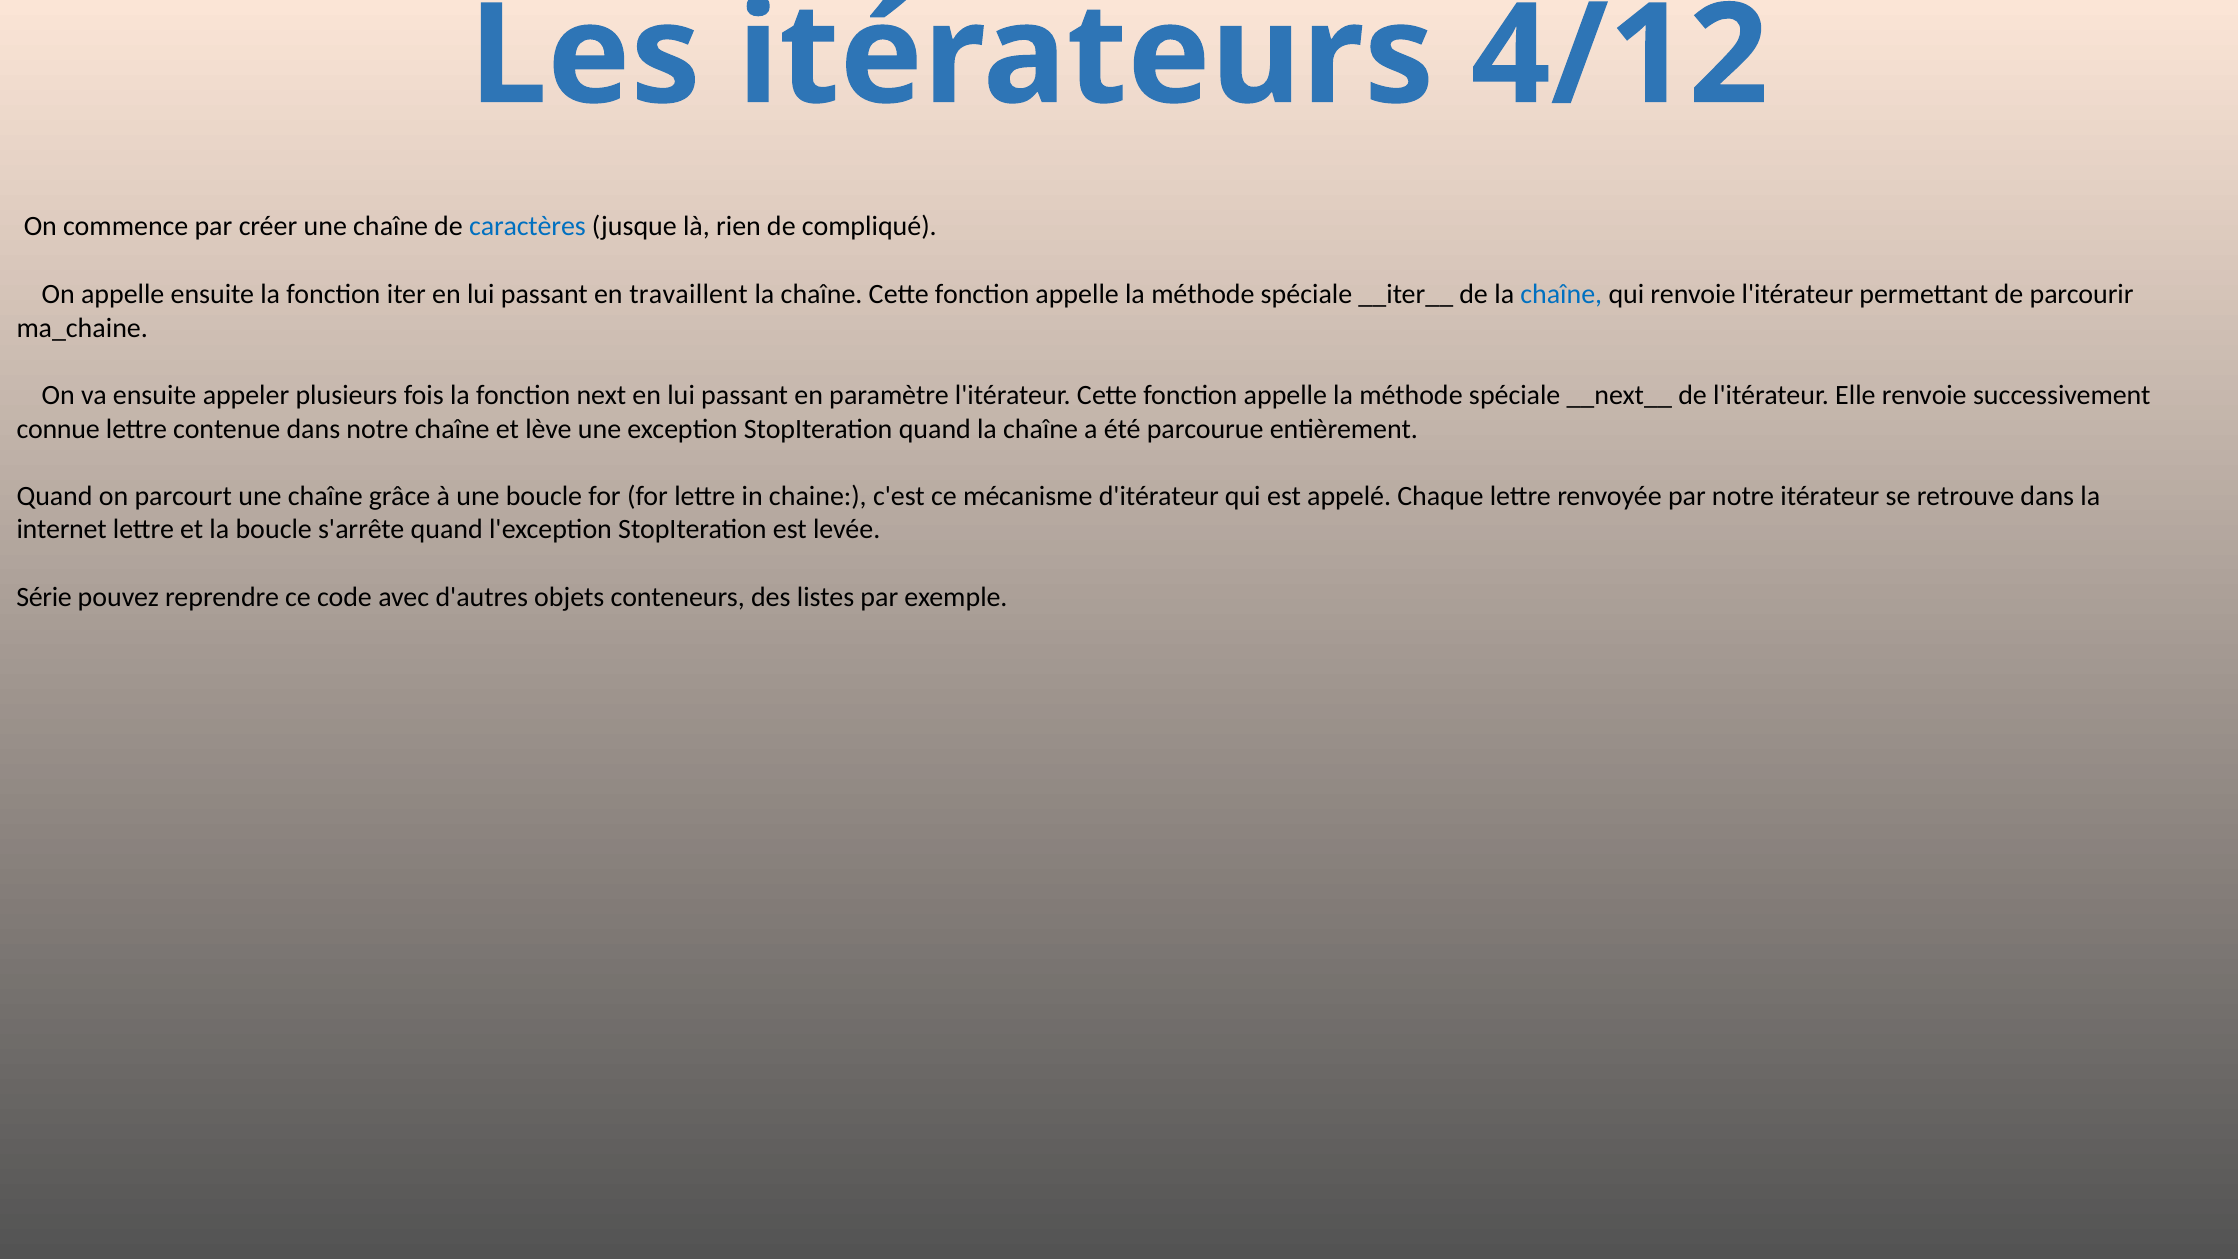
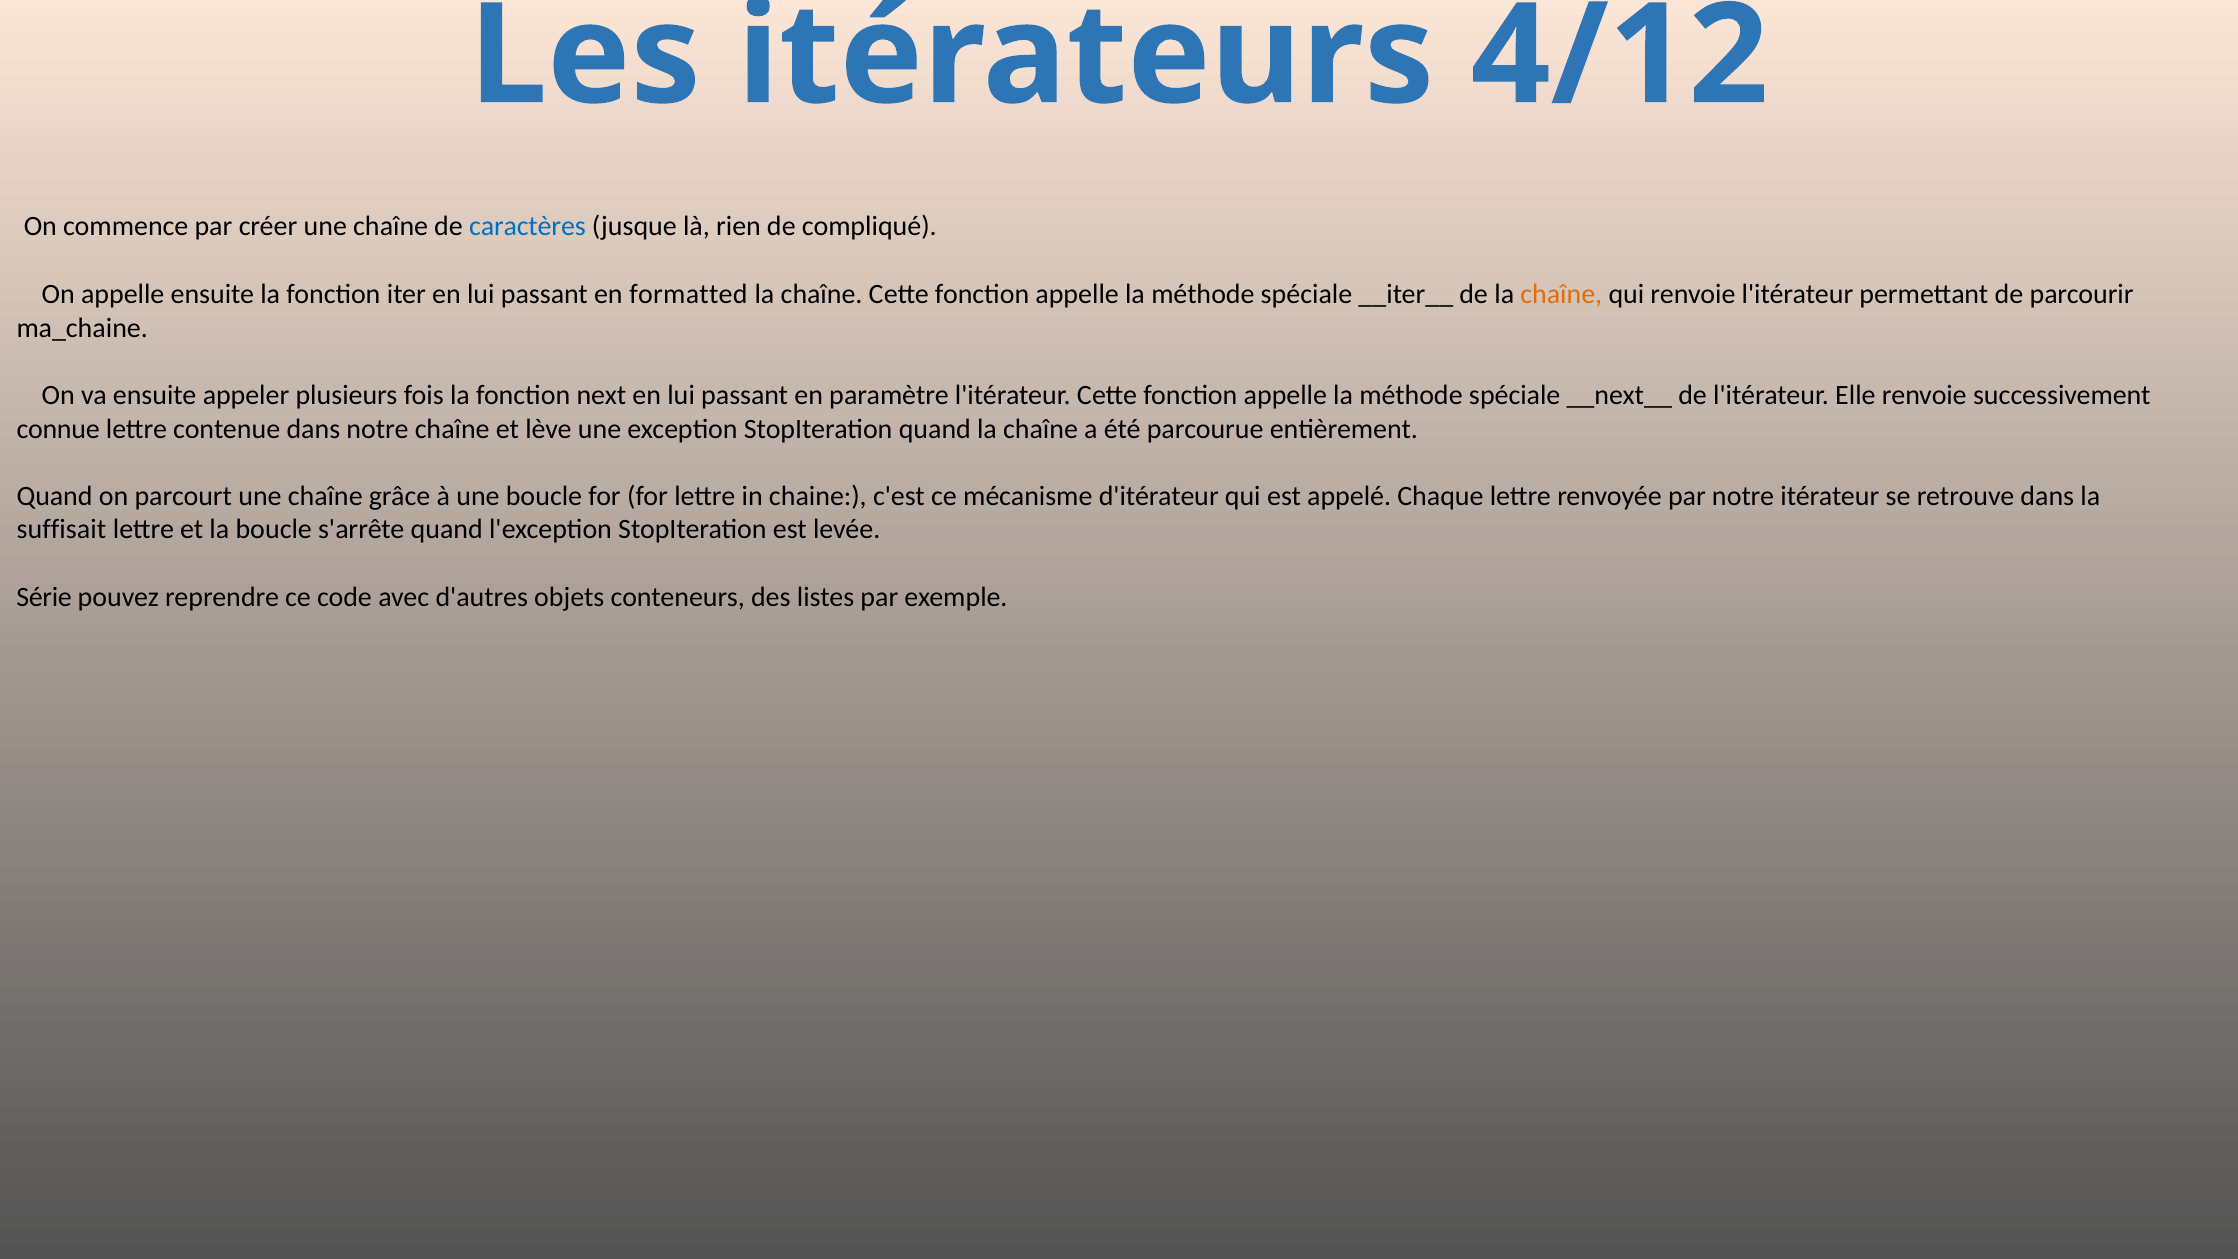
travaillent: travaillent -> formatted (688, 295)
chaîne colour: blue -> orange (1561, 295)
internet: internet -> suffisait (61, 530)
